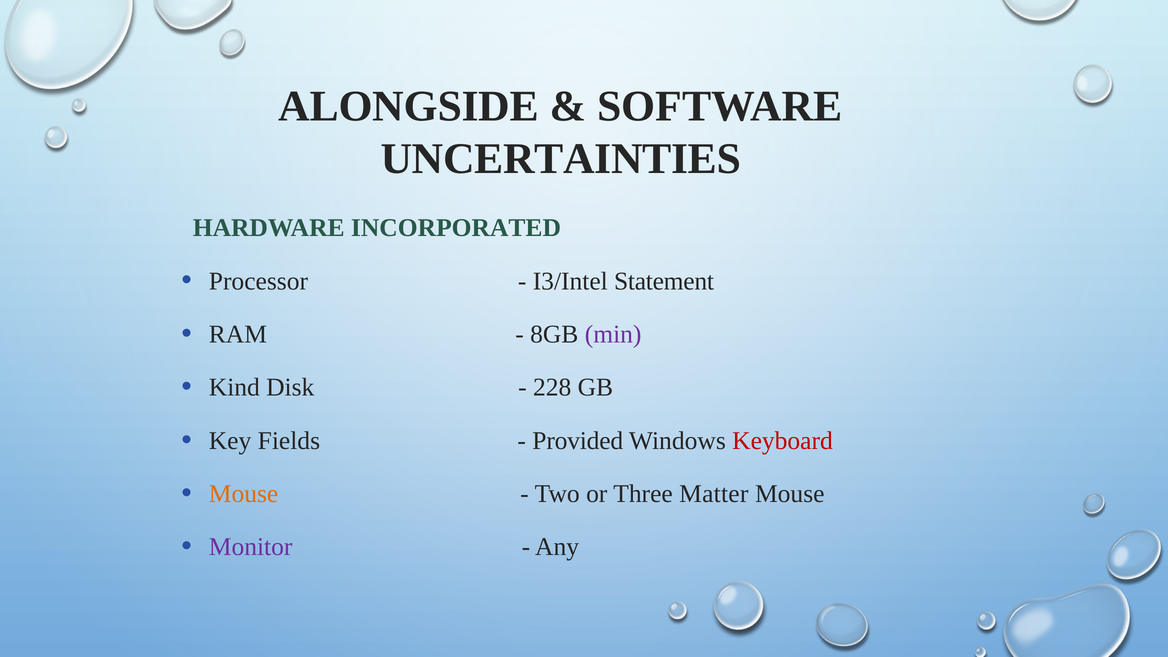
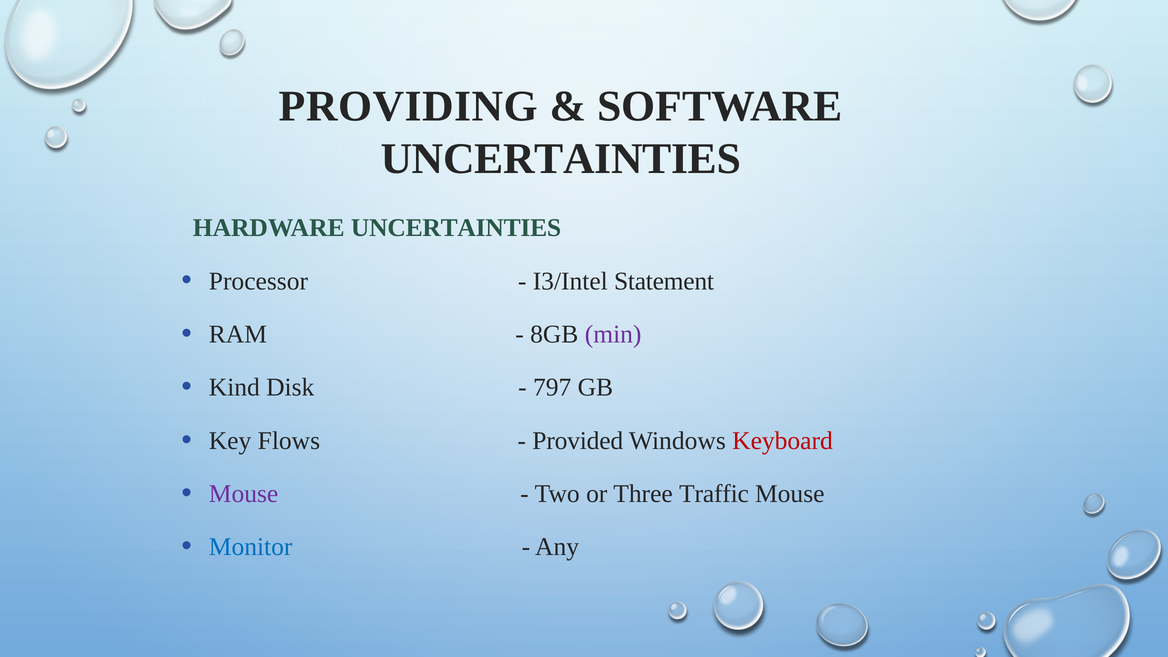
ALONGSIDE: ALONGSIDE -> PROVIDING (408, 106)
HARDWARE INCORPORATED: INCORPORATED -> UNCERTAINTIES (456, 228)
228: 228 -> 797 (552, 387)
Fields: Fields -> Flows (289, 441)
Mouse colour: orange -> purple (244, 494)
Matter: Matter -> Traffic (714, 494)
Monitor colour: purple -> blue (251, 547)
